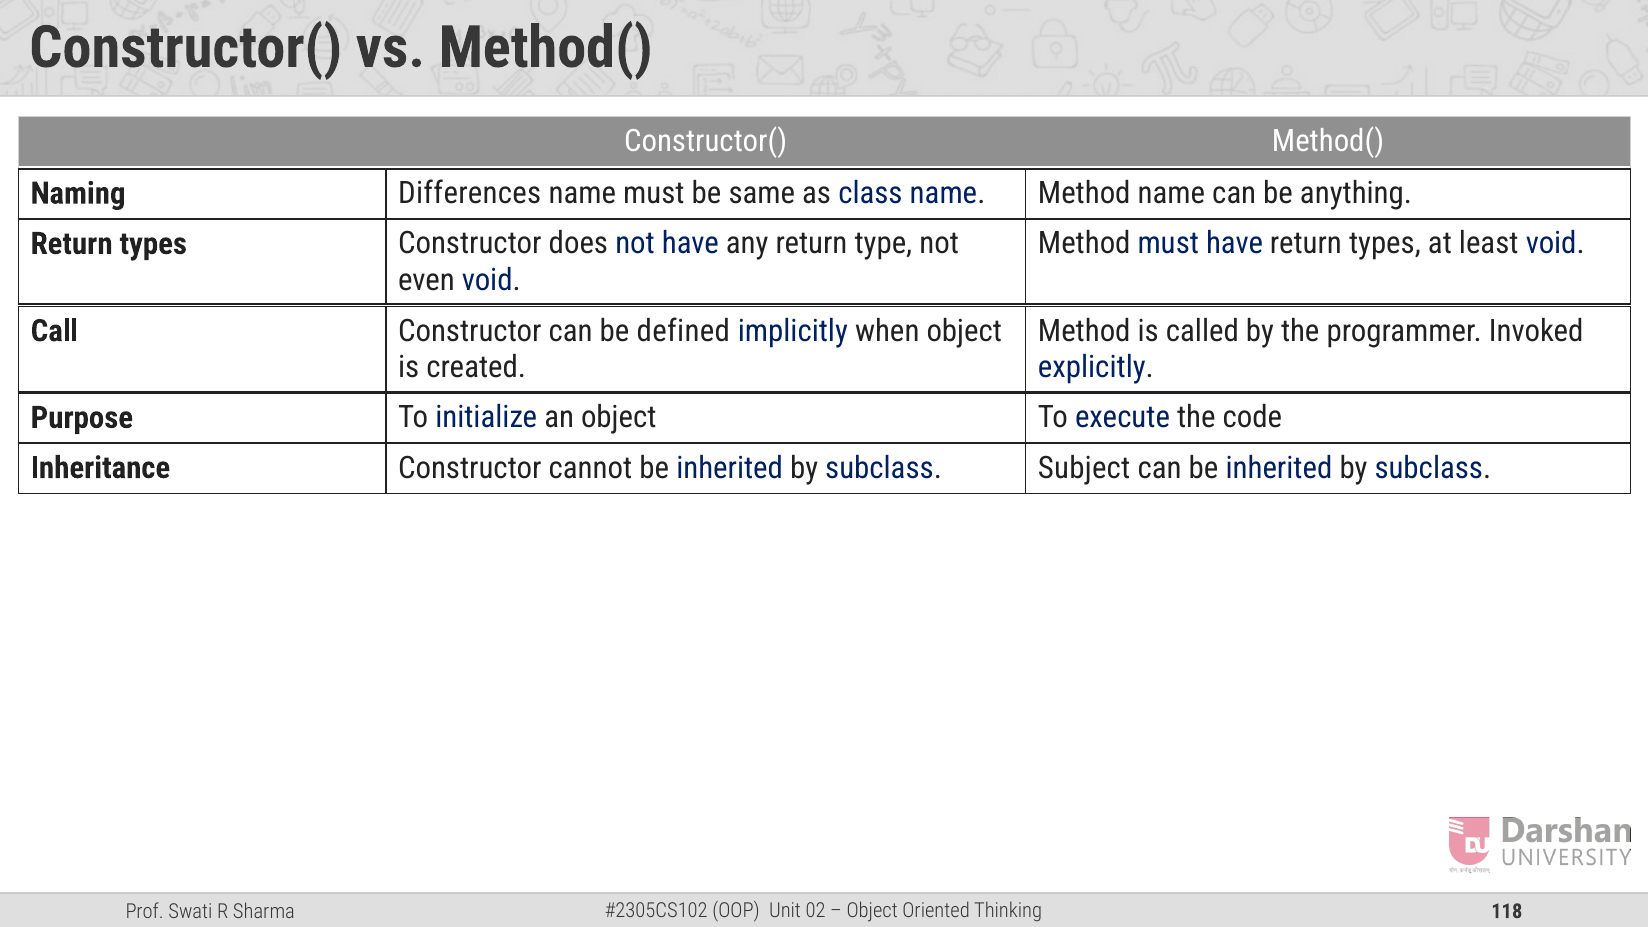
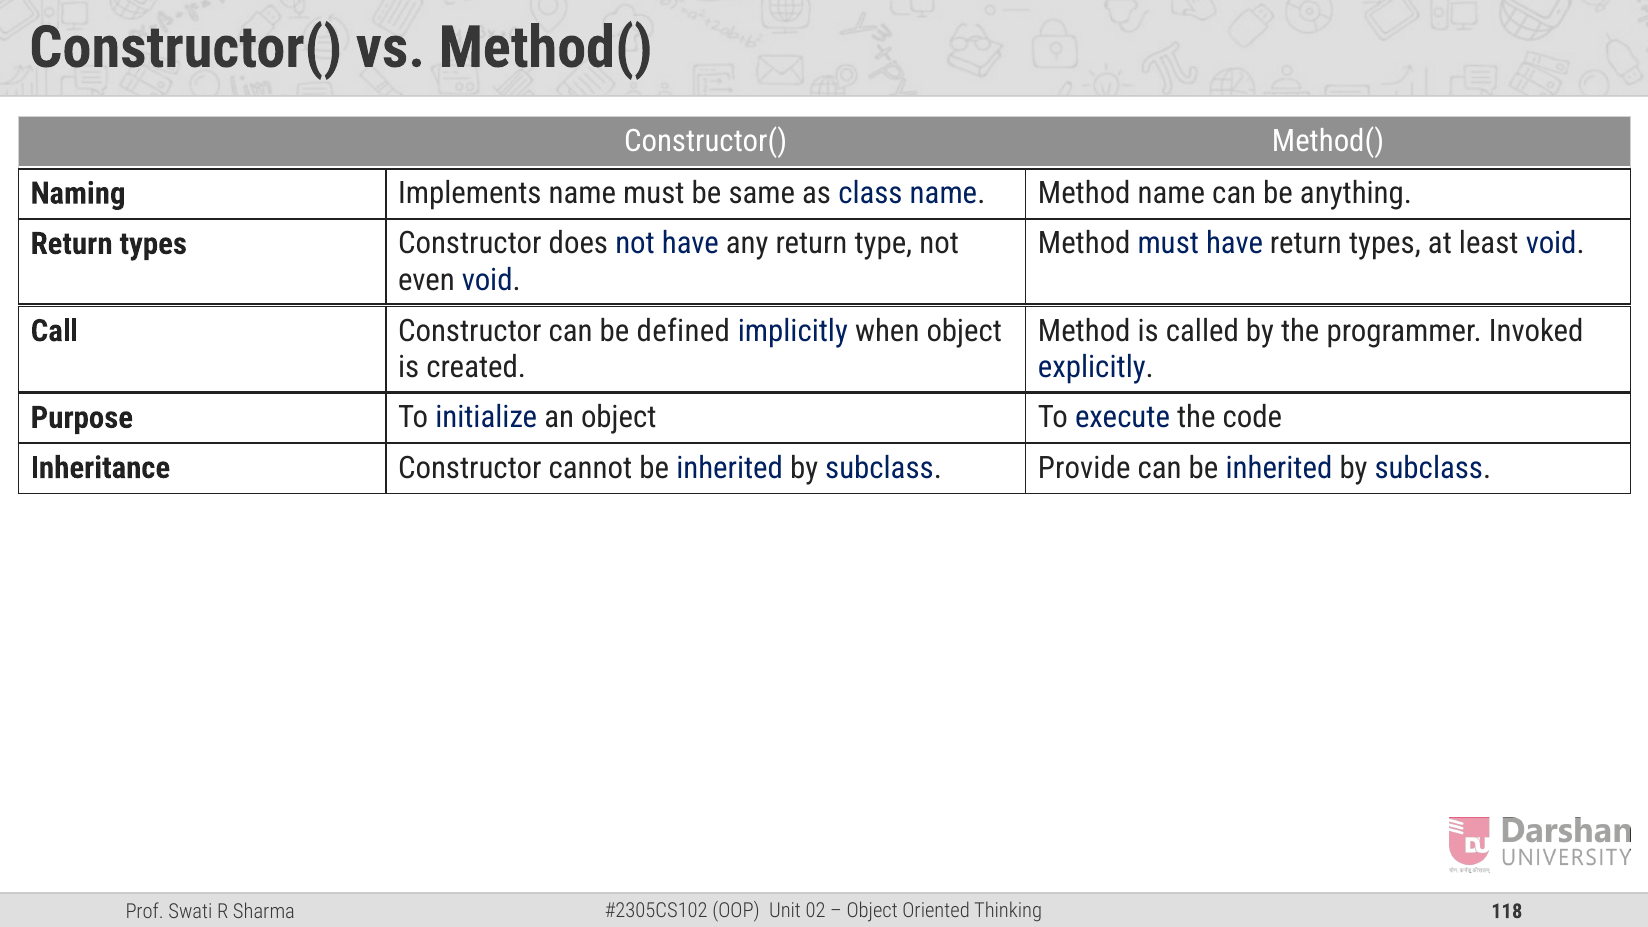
Differences: Differences -> Implements (470, 193)
subclass Subject: Subject -> Provide (1084, 468)
